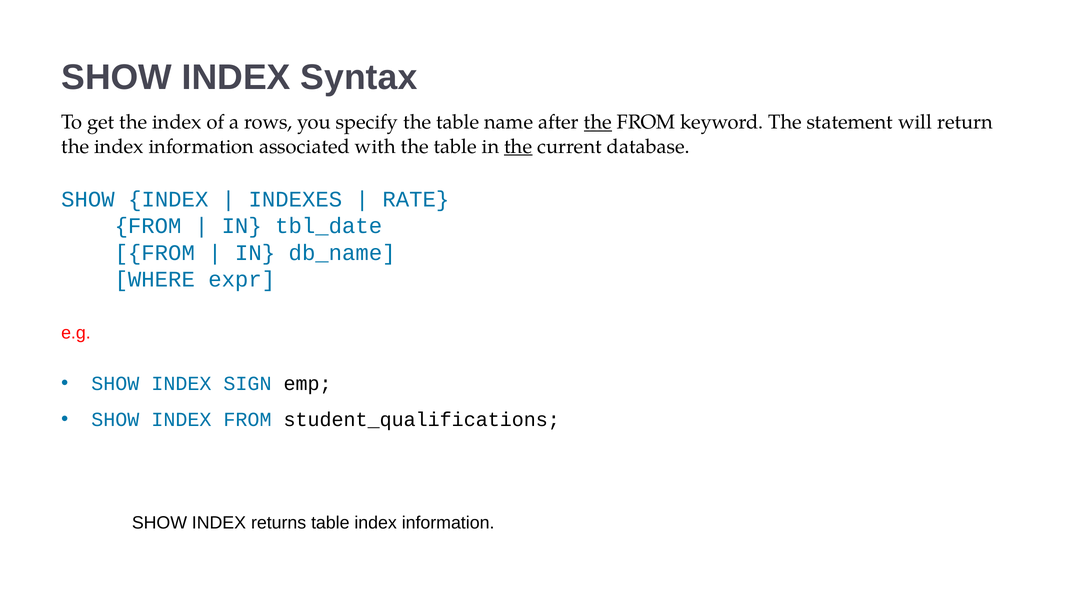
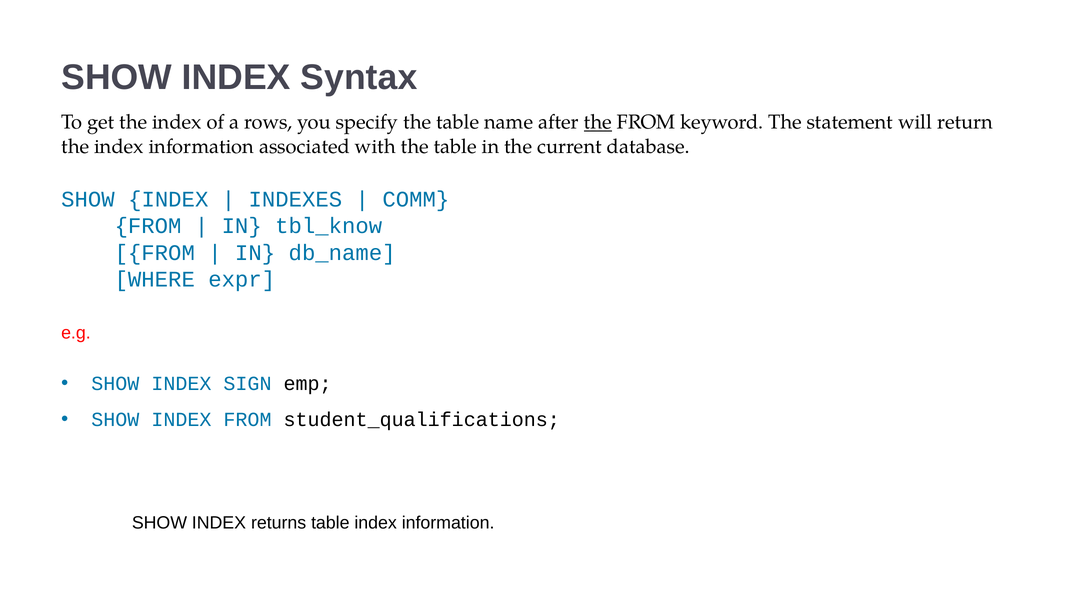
the underline: present -> none (518, 146)
RATE: RATE -> COMM (416, 199)
tbl_date: tbl_date -> tbl_know (329, 226)
